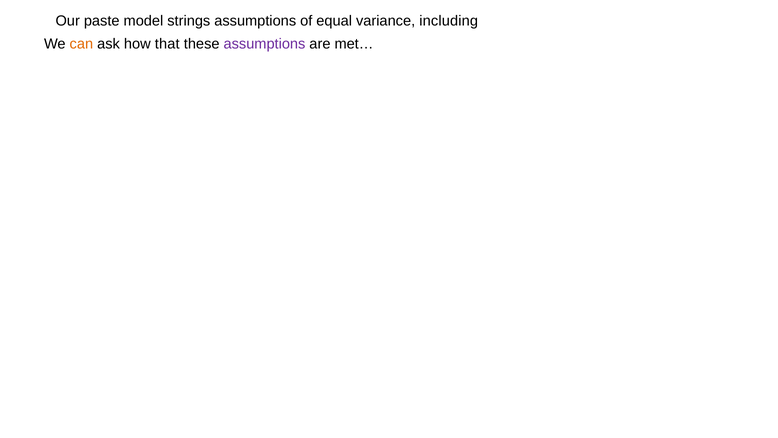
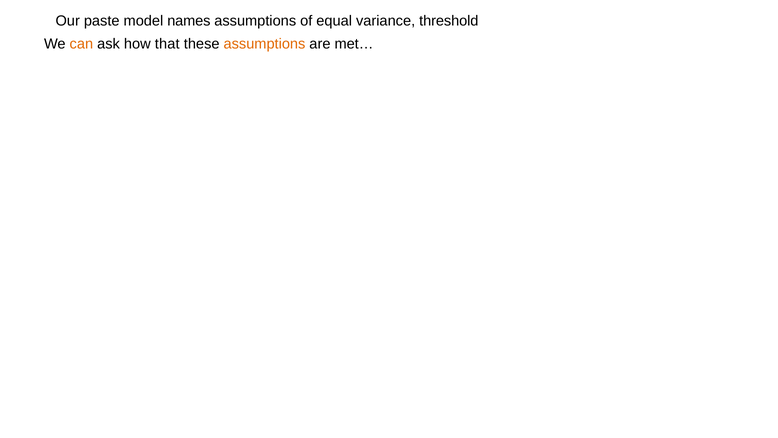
strings: strings -> names (189, 21)
including: including -> threshold (449, 21)
assumptions colour: purple -> orange (264, 44)
